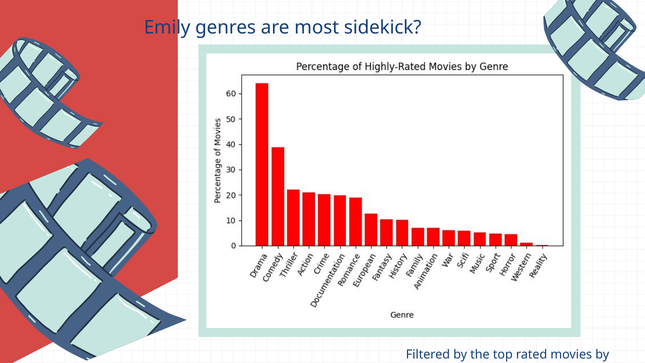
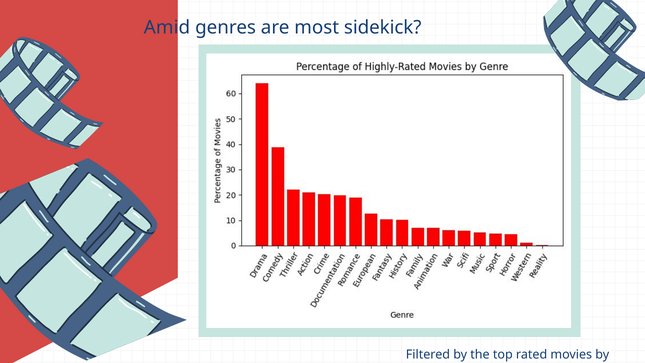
Emily: Emily -> Amid (167, 27)
